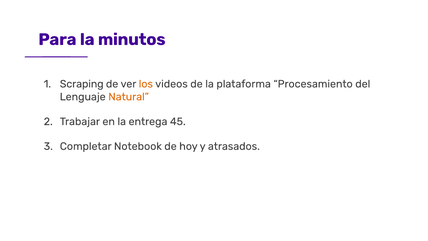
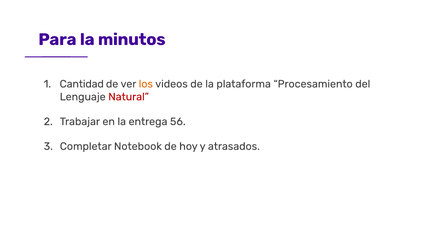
Scraping: Scraping -> Cantidad (82, 84)
Natural colour: orange -> red (129, 97)
45: 45 -> 56 (178, 121)
